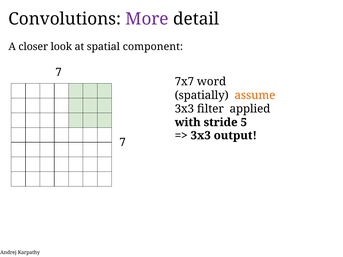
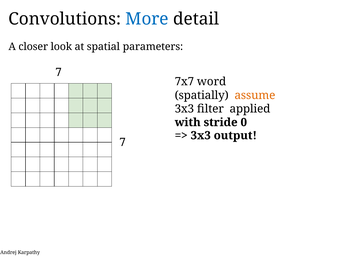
More colour: purple -> blue (147, 19)
component: component -> parameters (153, 47)
5: 5 -> 0 (244, 122)
